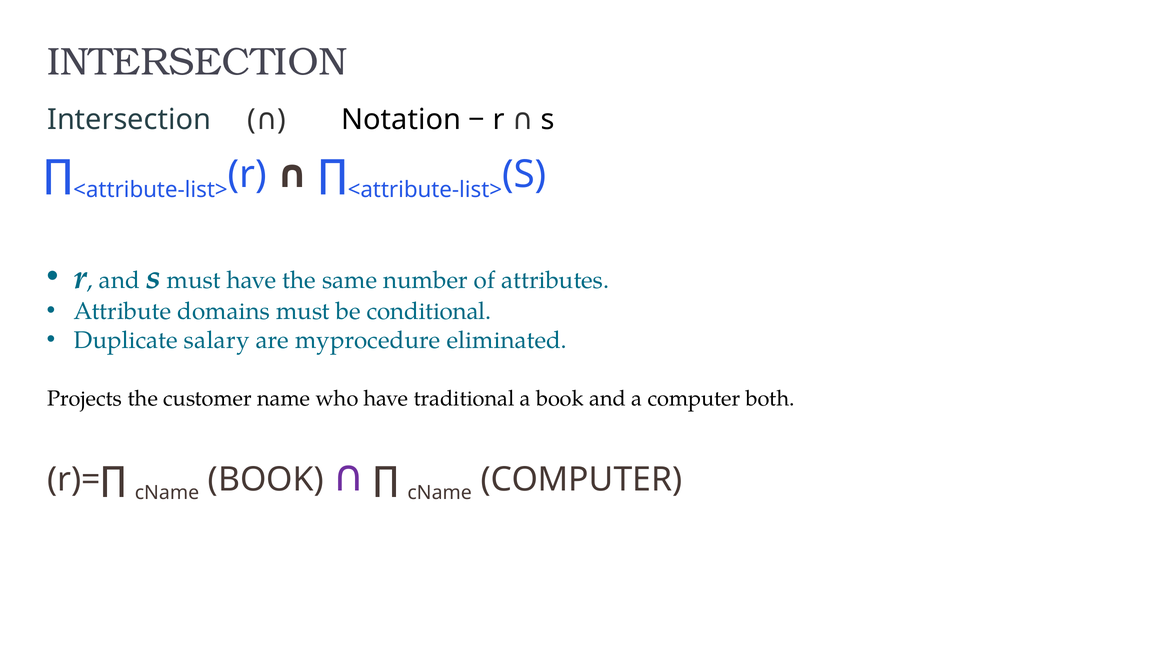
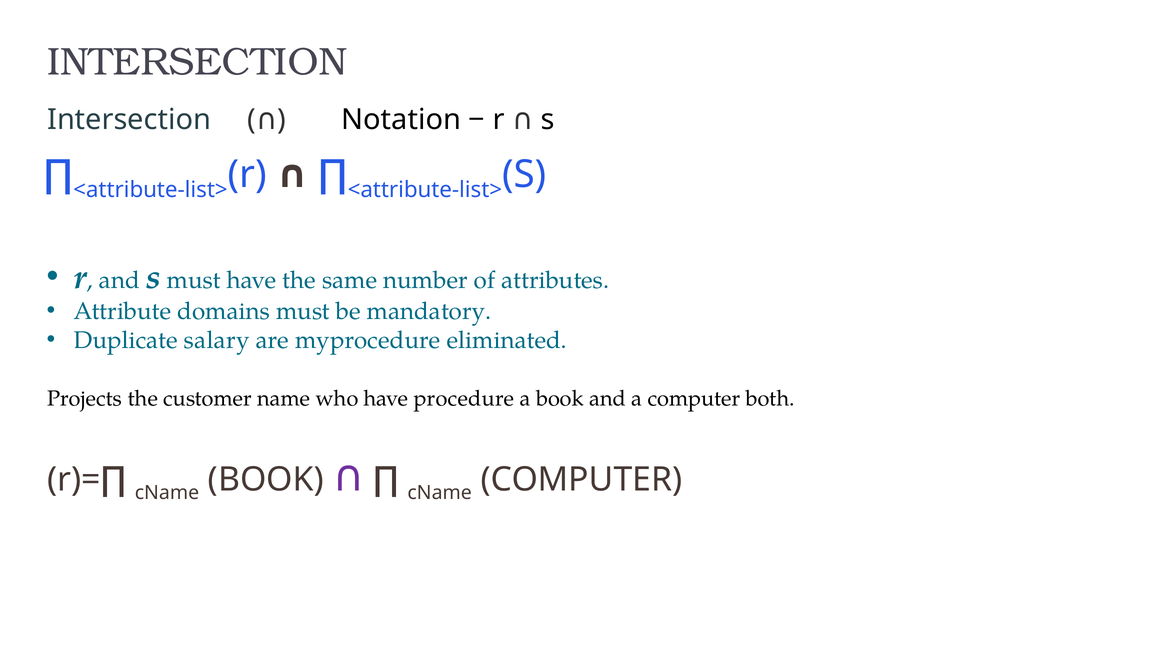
conditional: conditional -> mandatory (429, 311)
traditional: traditional -> procedure (464, 399)
